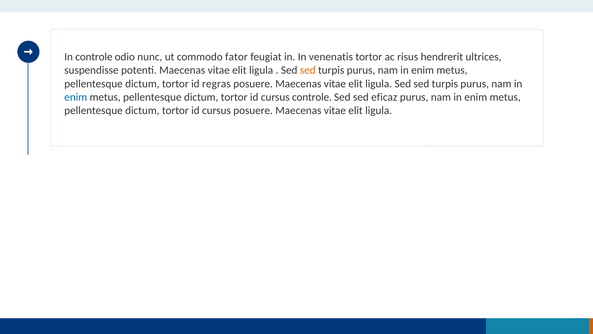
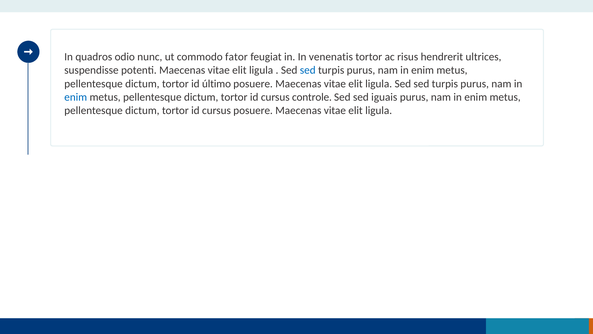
In controle: controle -> quadros (94, 57)
sed colour: orange -> blue (308, 70)
regras: regras -> último (217, 84)
eficaz: eficaz -> iguais (384, 97)
